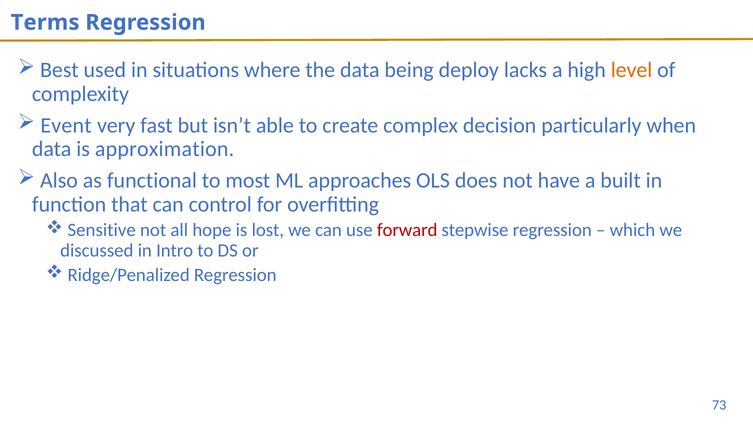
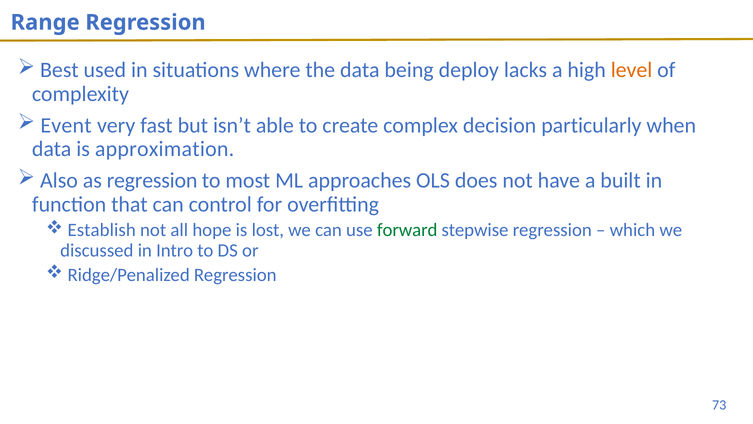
Terms: Terms -> Range (45, 22)
as functional: functional -> regression (152, 180)
Sensitive: Sensitive -> Establish (102, 230)
forward colour: red -> green (407, 230)
